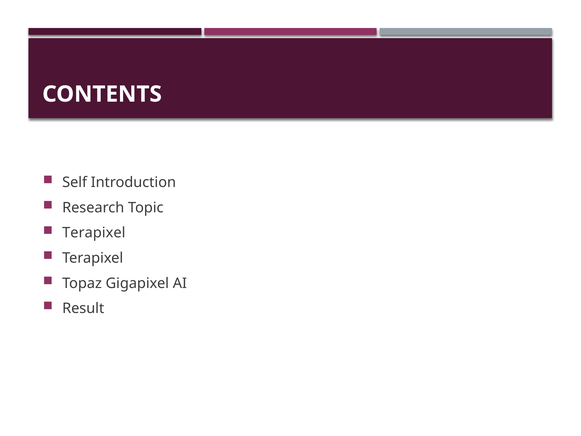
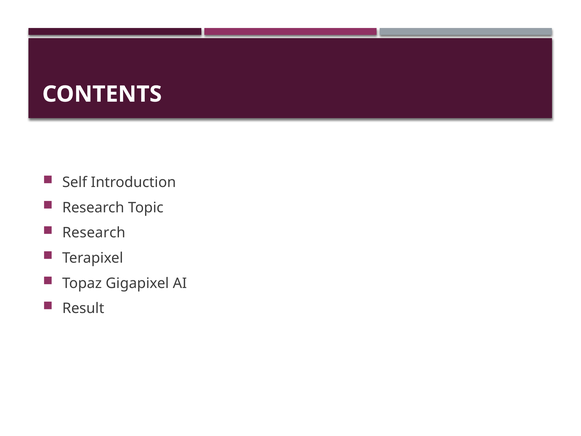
Terapixel: Terapixel -> Research (94, 233)
